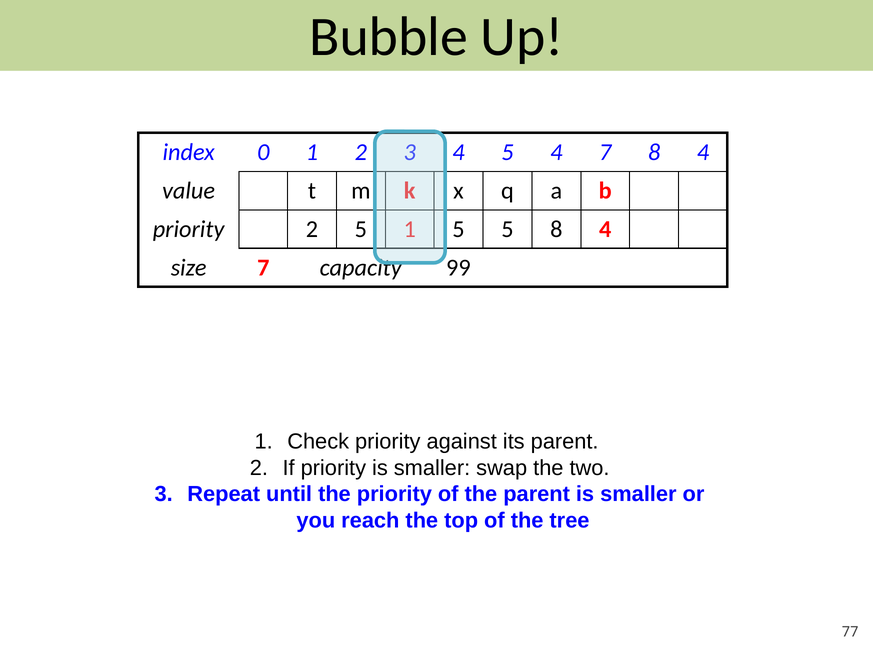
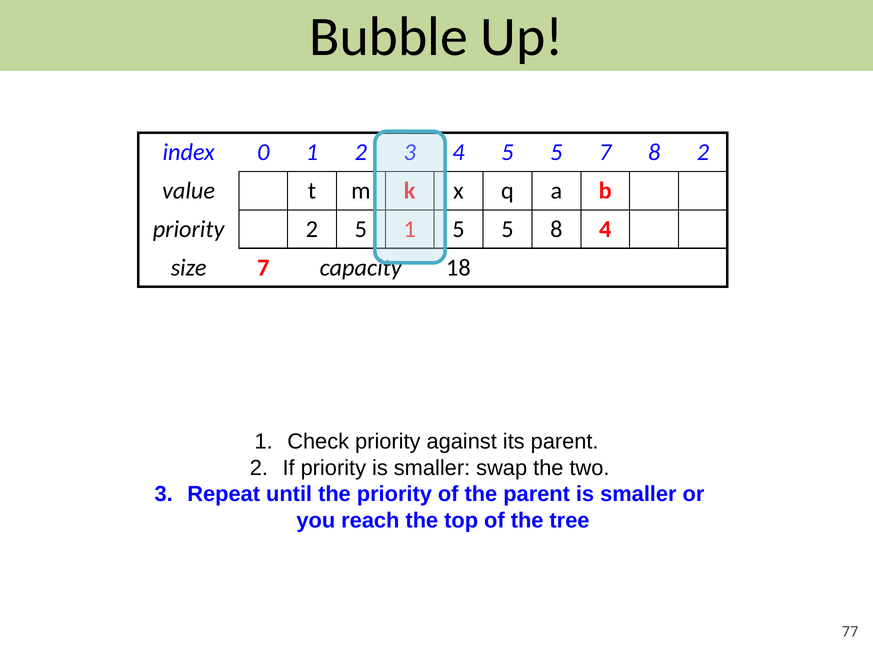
4 5 4: 4 -> 5 (556, 152)
7 8 4: 4 -> 2 (703, 152)
99: 99 -> 18 (458, 268)
